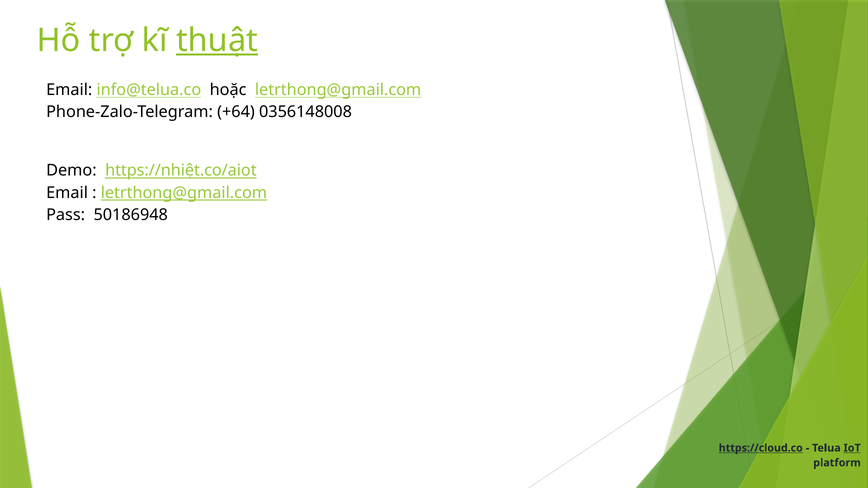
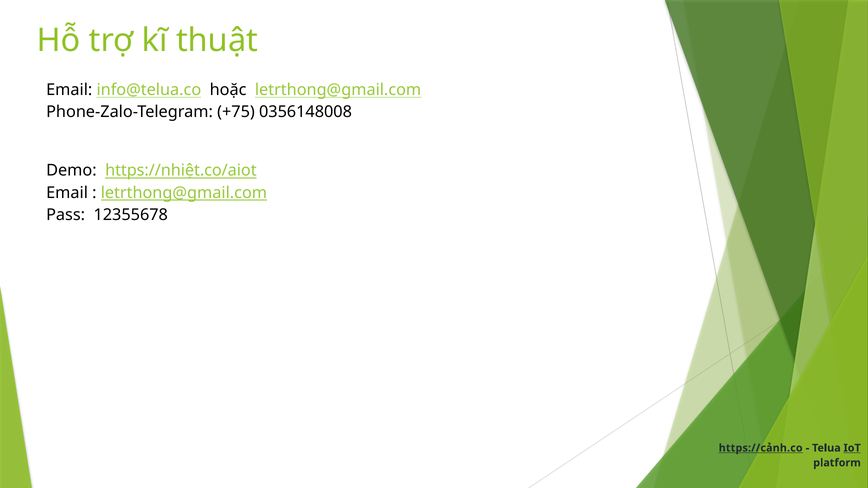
thuật underline: present -> none (217, 40)
+64: +64 -> +75 (236, 112)
50186948: 50186948 -> 12355678 (131, 215)
https://cloud.co: https://cloud.co -> https://cảnh.co (761, 448)
